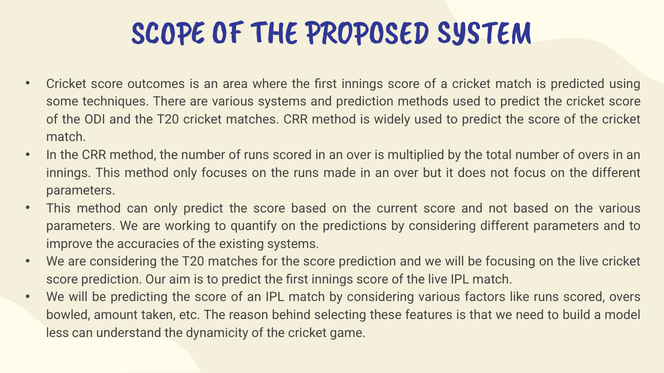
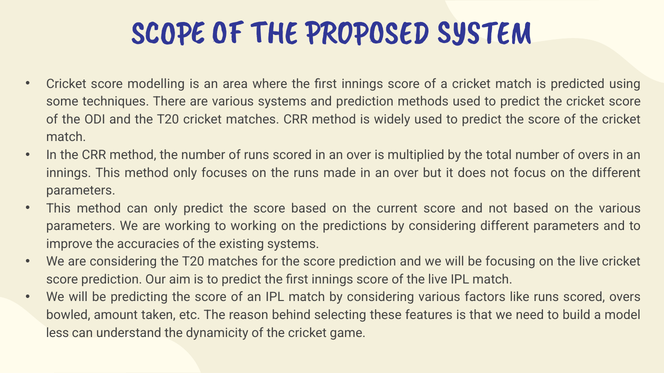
outcomes: outcomes -> modelling (156, 84)
to quantify: quantify -> working (254, 226)
